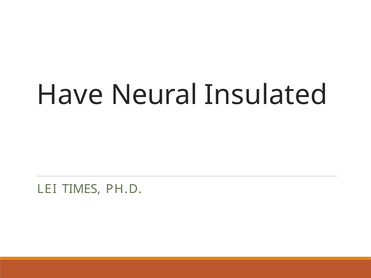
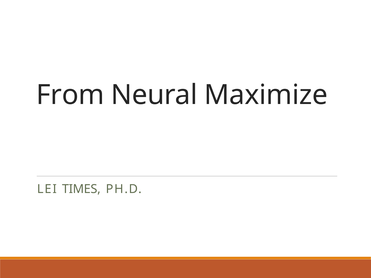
Have: Have -> From (70, 95)
Insulated: Insulated -> Maximize (266, 95)
